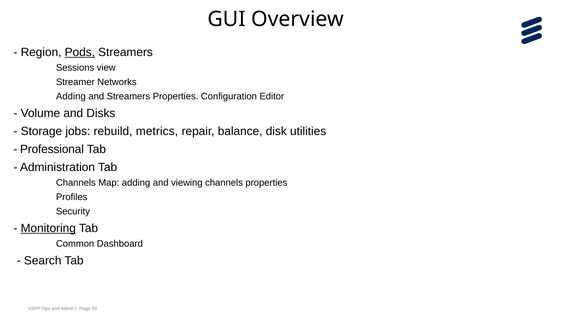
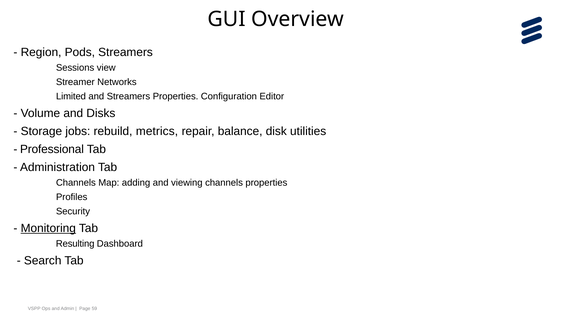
Pods underline: present -> none (80, 52)
Adding: Adding -> Limited (71, 96)
Common: Common -> Resulting (75, 244)
